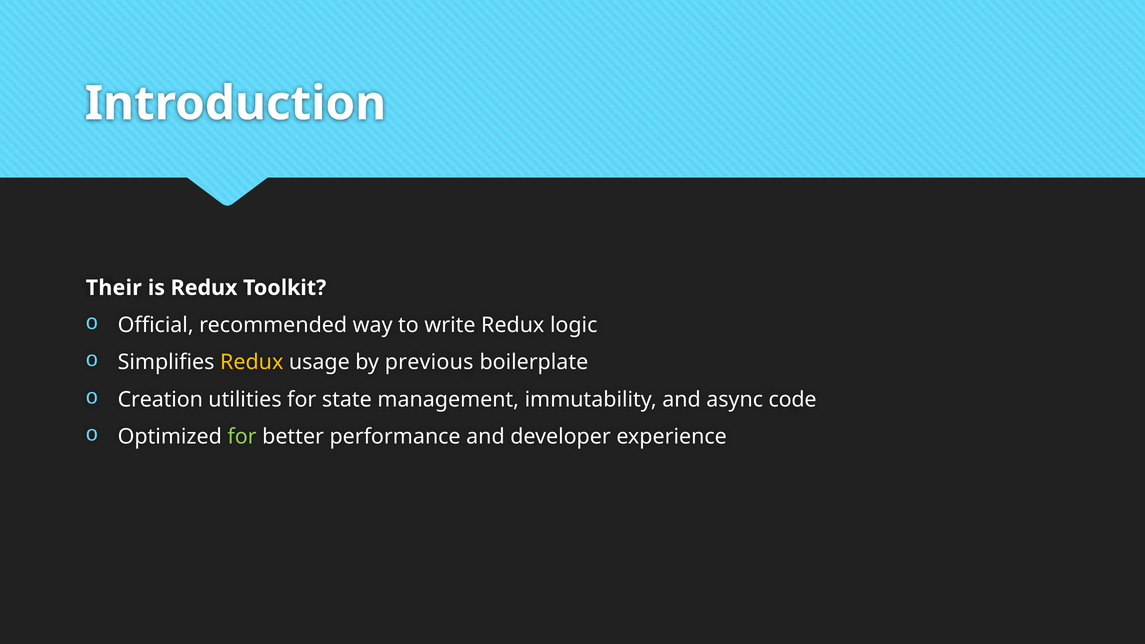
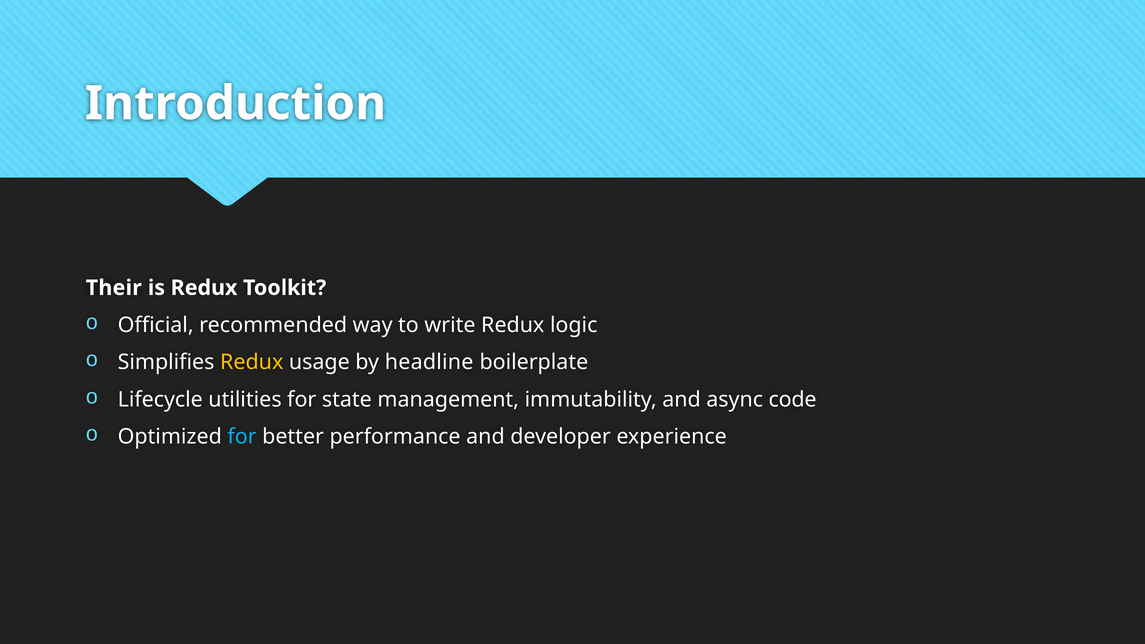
previous: previous -> headline (429, 362)
Creation: Creation -> Lifecycle (160, 400)
for colour: light green -> light blue (242, 437)
